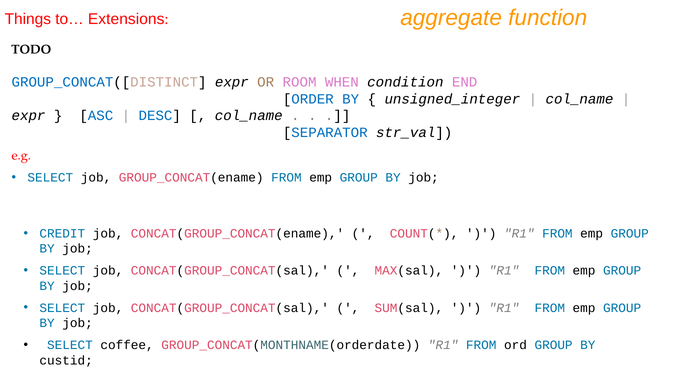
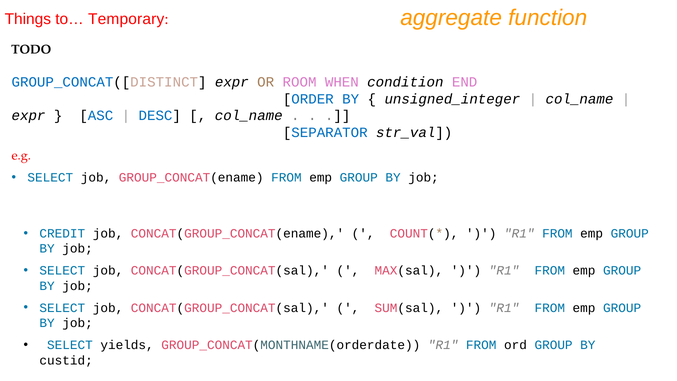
Extensions: Extensions -> Temporary (126, 19)
coffee: coffee -> yields (127, 345)
